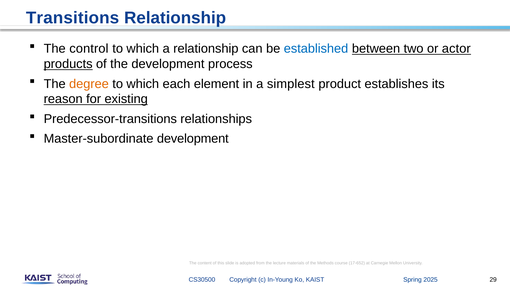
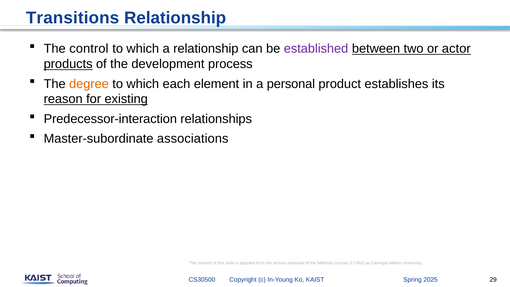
established colour: blue -> purple (316, 49)
simplest: simplest -> personal (291, 84)
Predecessor-transitions: Predecessor-transitions -> Predecessor-interaction (110, 119)
Master-subordinate development: development -> associations (193, 139)
